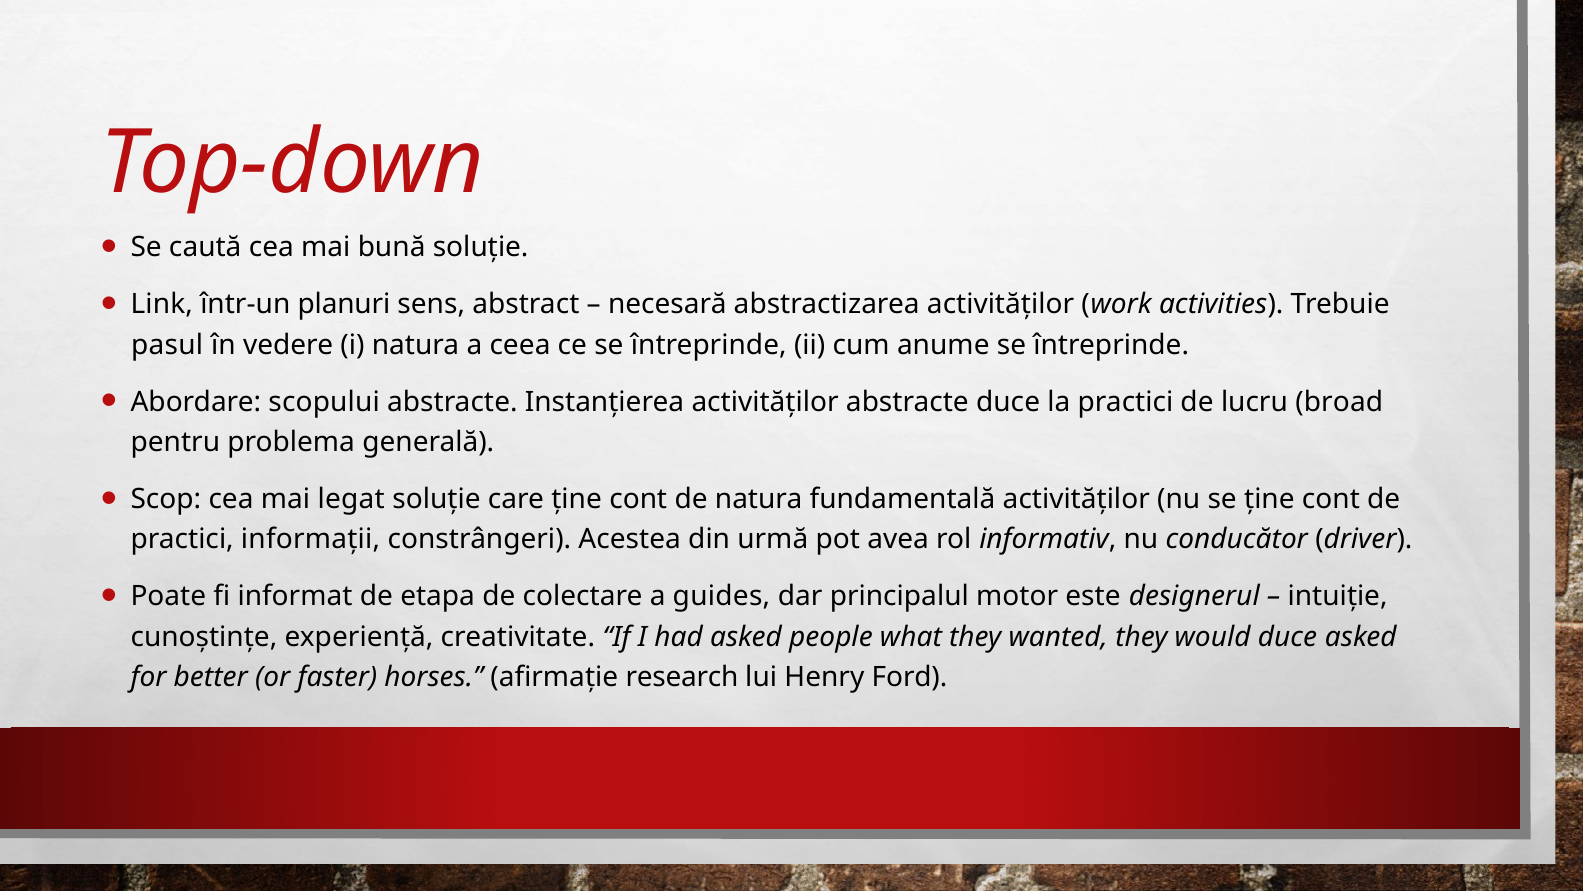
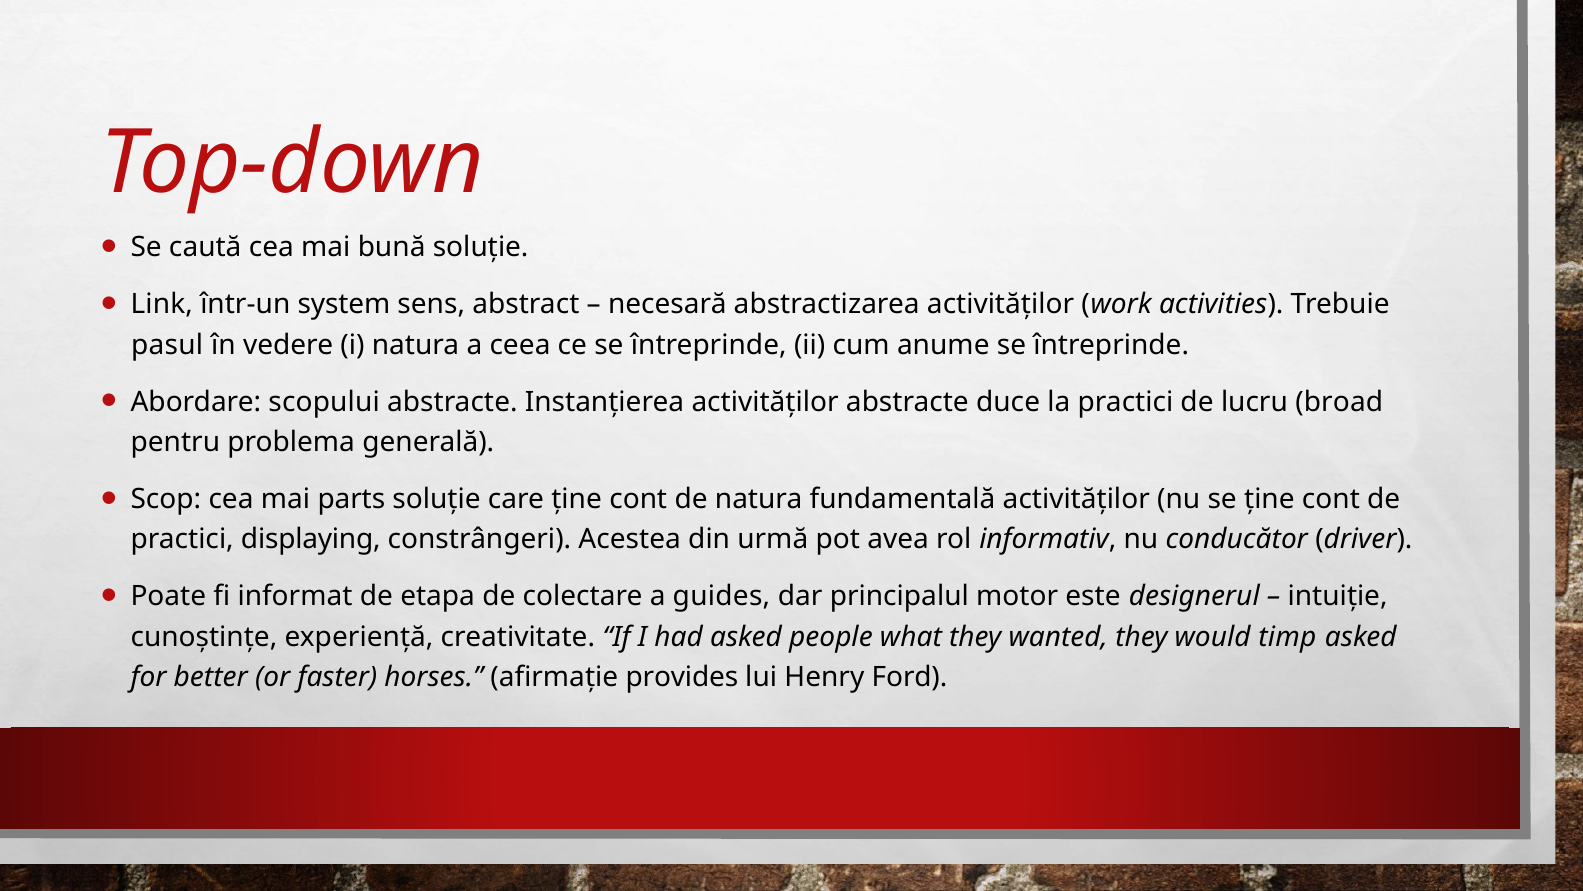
planuri: planuri -> system (344, 304)
legat: legat -> parts (351, 499)
informații: informații -> displaying (311, 539)
would duce: duce -> timp (1287, 637)
research: research -> provides (682, 677)
